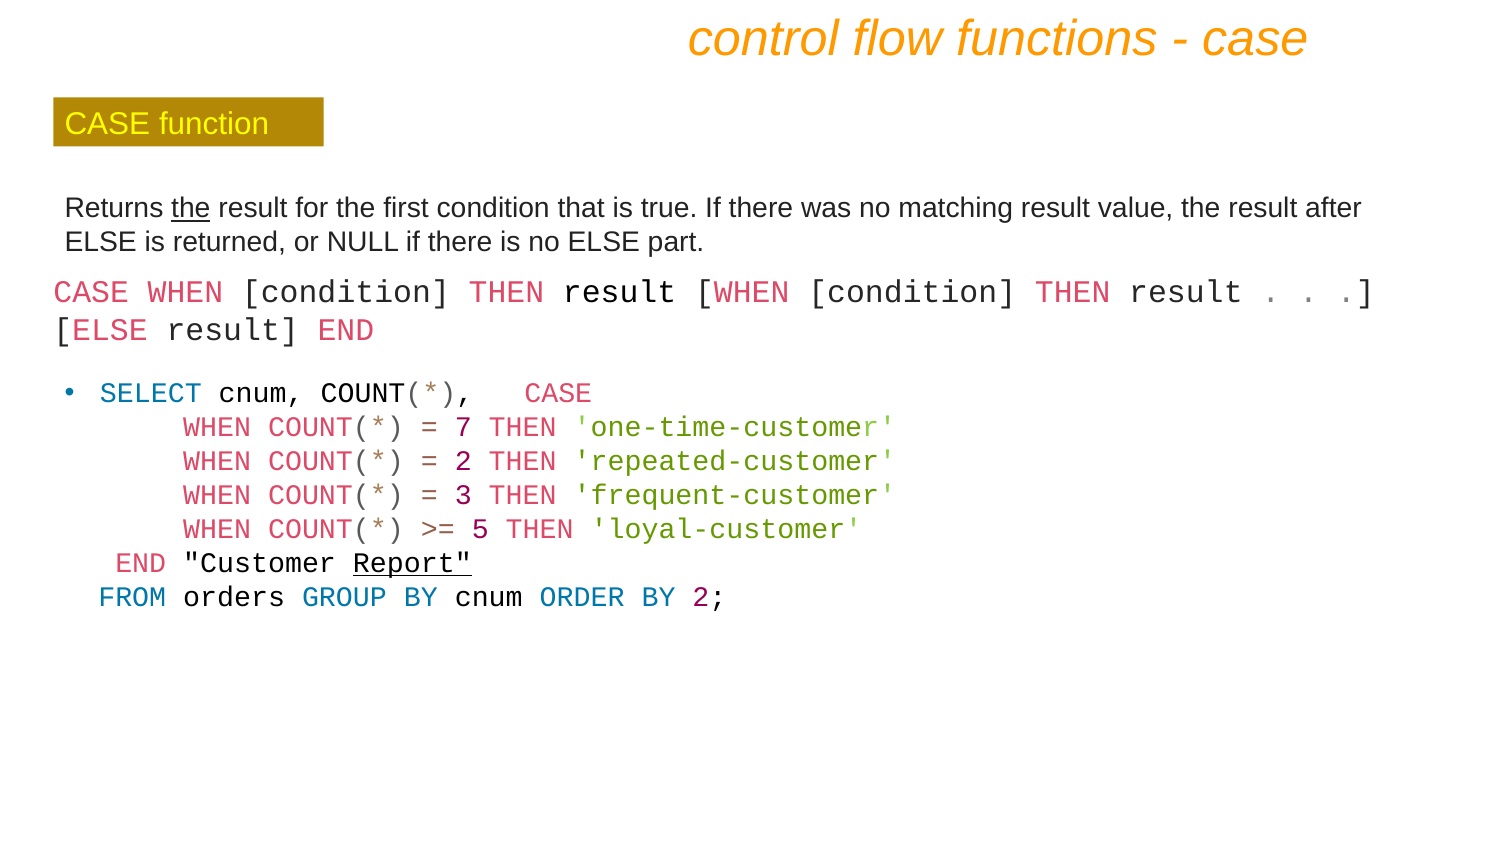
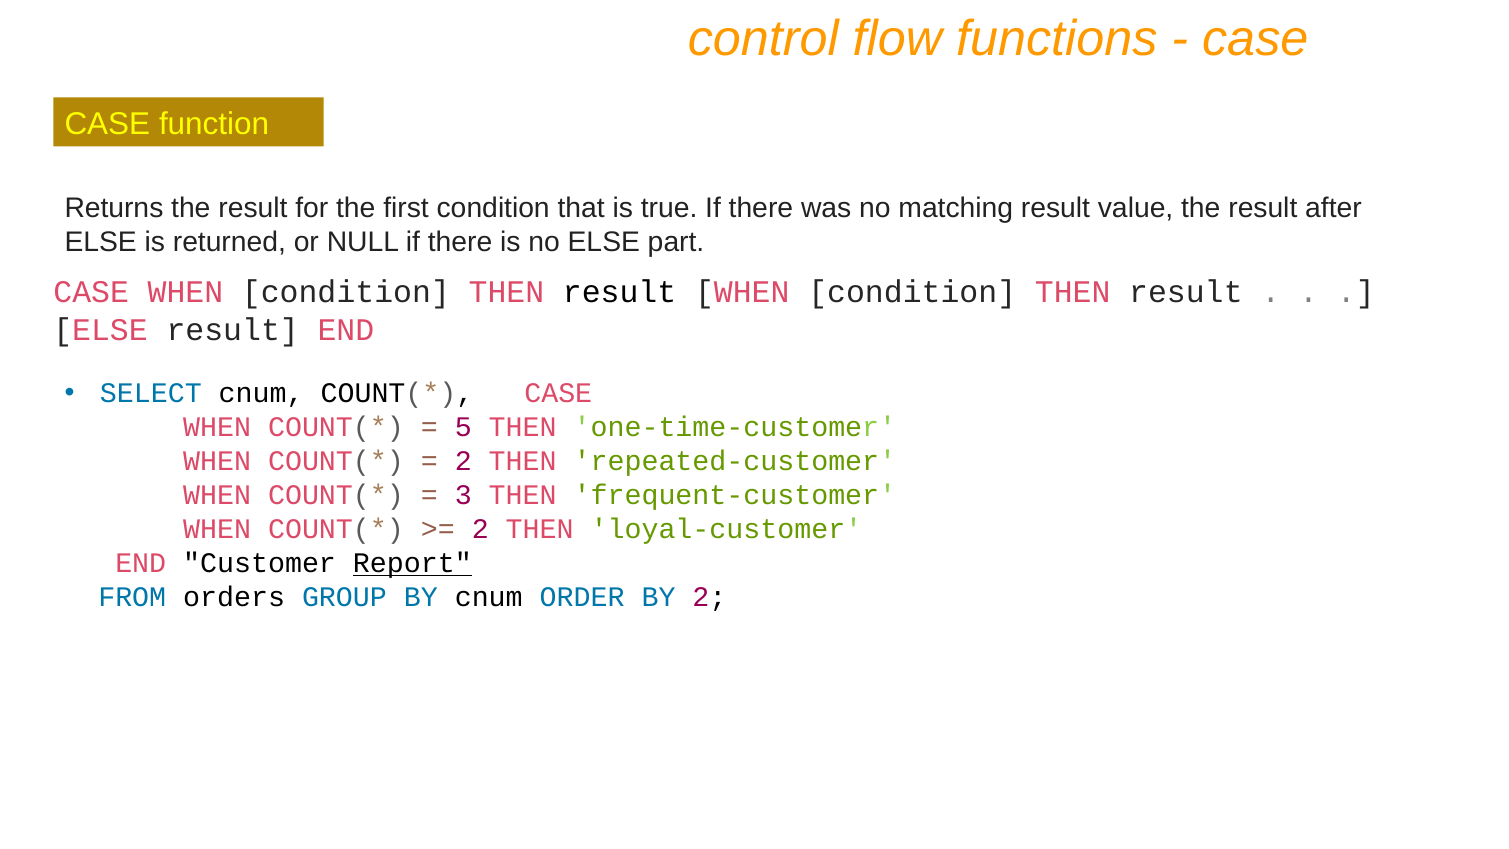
the underline: present -> none (191, 208)
7: 7 -> 5 (463, 427)
5: 5 -> 2 (480, 529)
